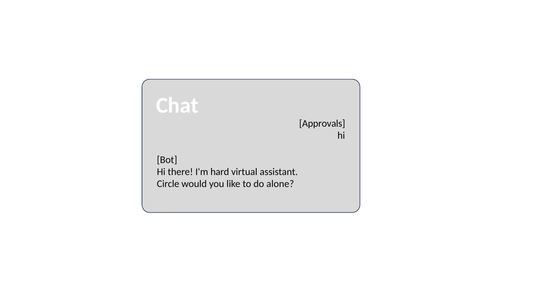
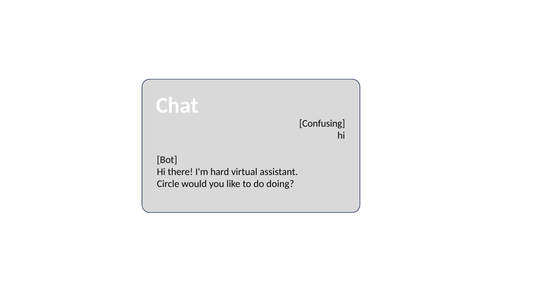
Approvals: Approvals -> Confusing (322, 123)
alone: alone -> doing (280, 184)
